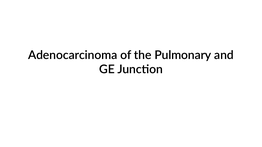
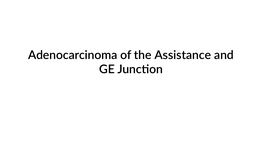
Pulmonary: Pulmonary -> Assistance (183, 55)
